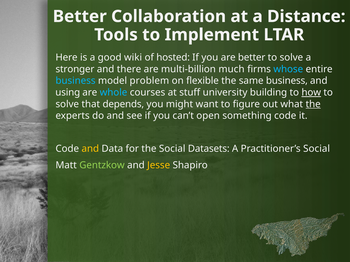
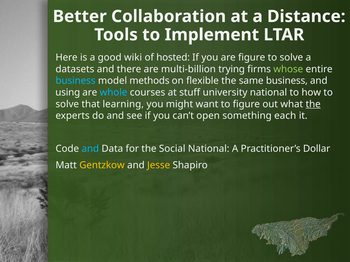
are better: better -> figure (252, 58)
stronger: stronger -> datasets (75, 69)
much: much -> trying (232, 69)
whose colour: light blue -> light green (288, 69)
problem: problem -> methods (149, 81)
university building: building -> national (268, 93)
how underline: present -> none (311, 93)
depends: depends -> learning (123, 104)
something code: code -> each (285, 116)
and colour: yellow -> light blue (90, 149)
Social Datasets: Datasets -> National (209, 149)
Practitioner’s Social: Social -> Dollar (317, 149)
Gentzkow colour: light green -> yellow (102, 166)
